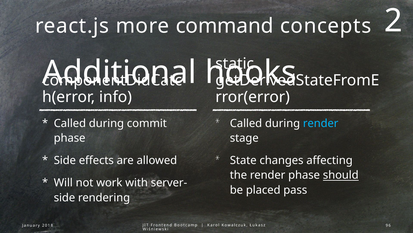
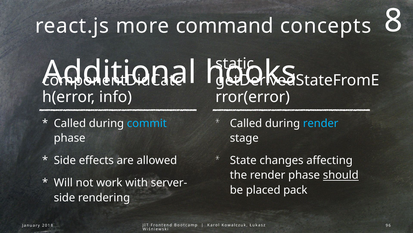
2: 2 -> 8 (393, 21)
commit colour: white -> light blue (147, 123)
pass: pass -> pack (295, 190)
